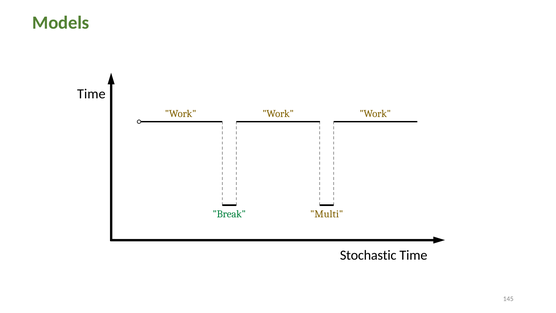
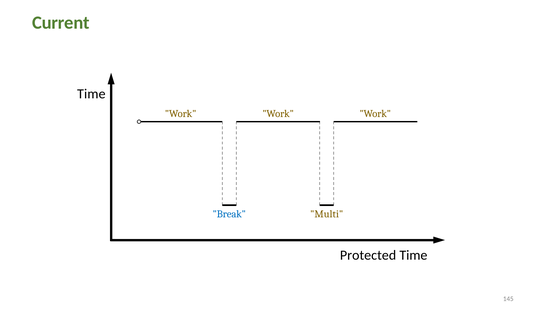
Models: Models -> Current (61, 23)
Break colour: green -> blue (229, 214)
Stochastic: Stochastic -> Protected (368, 255)
